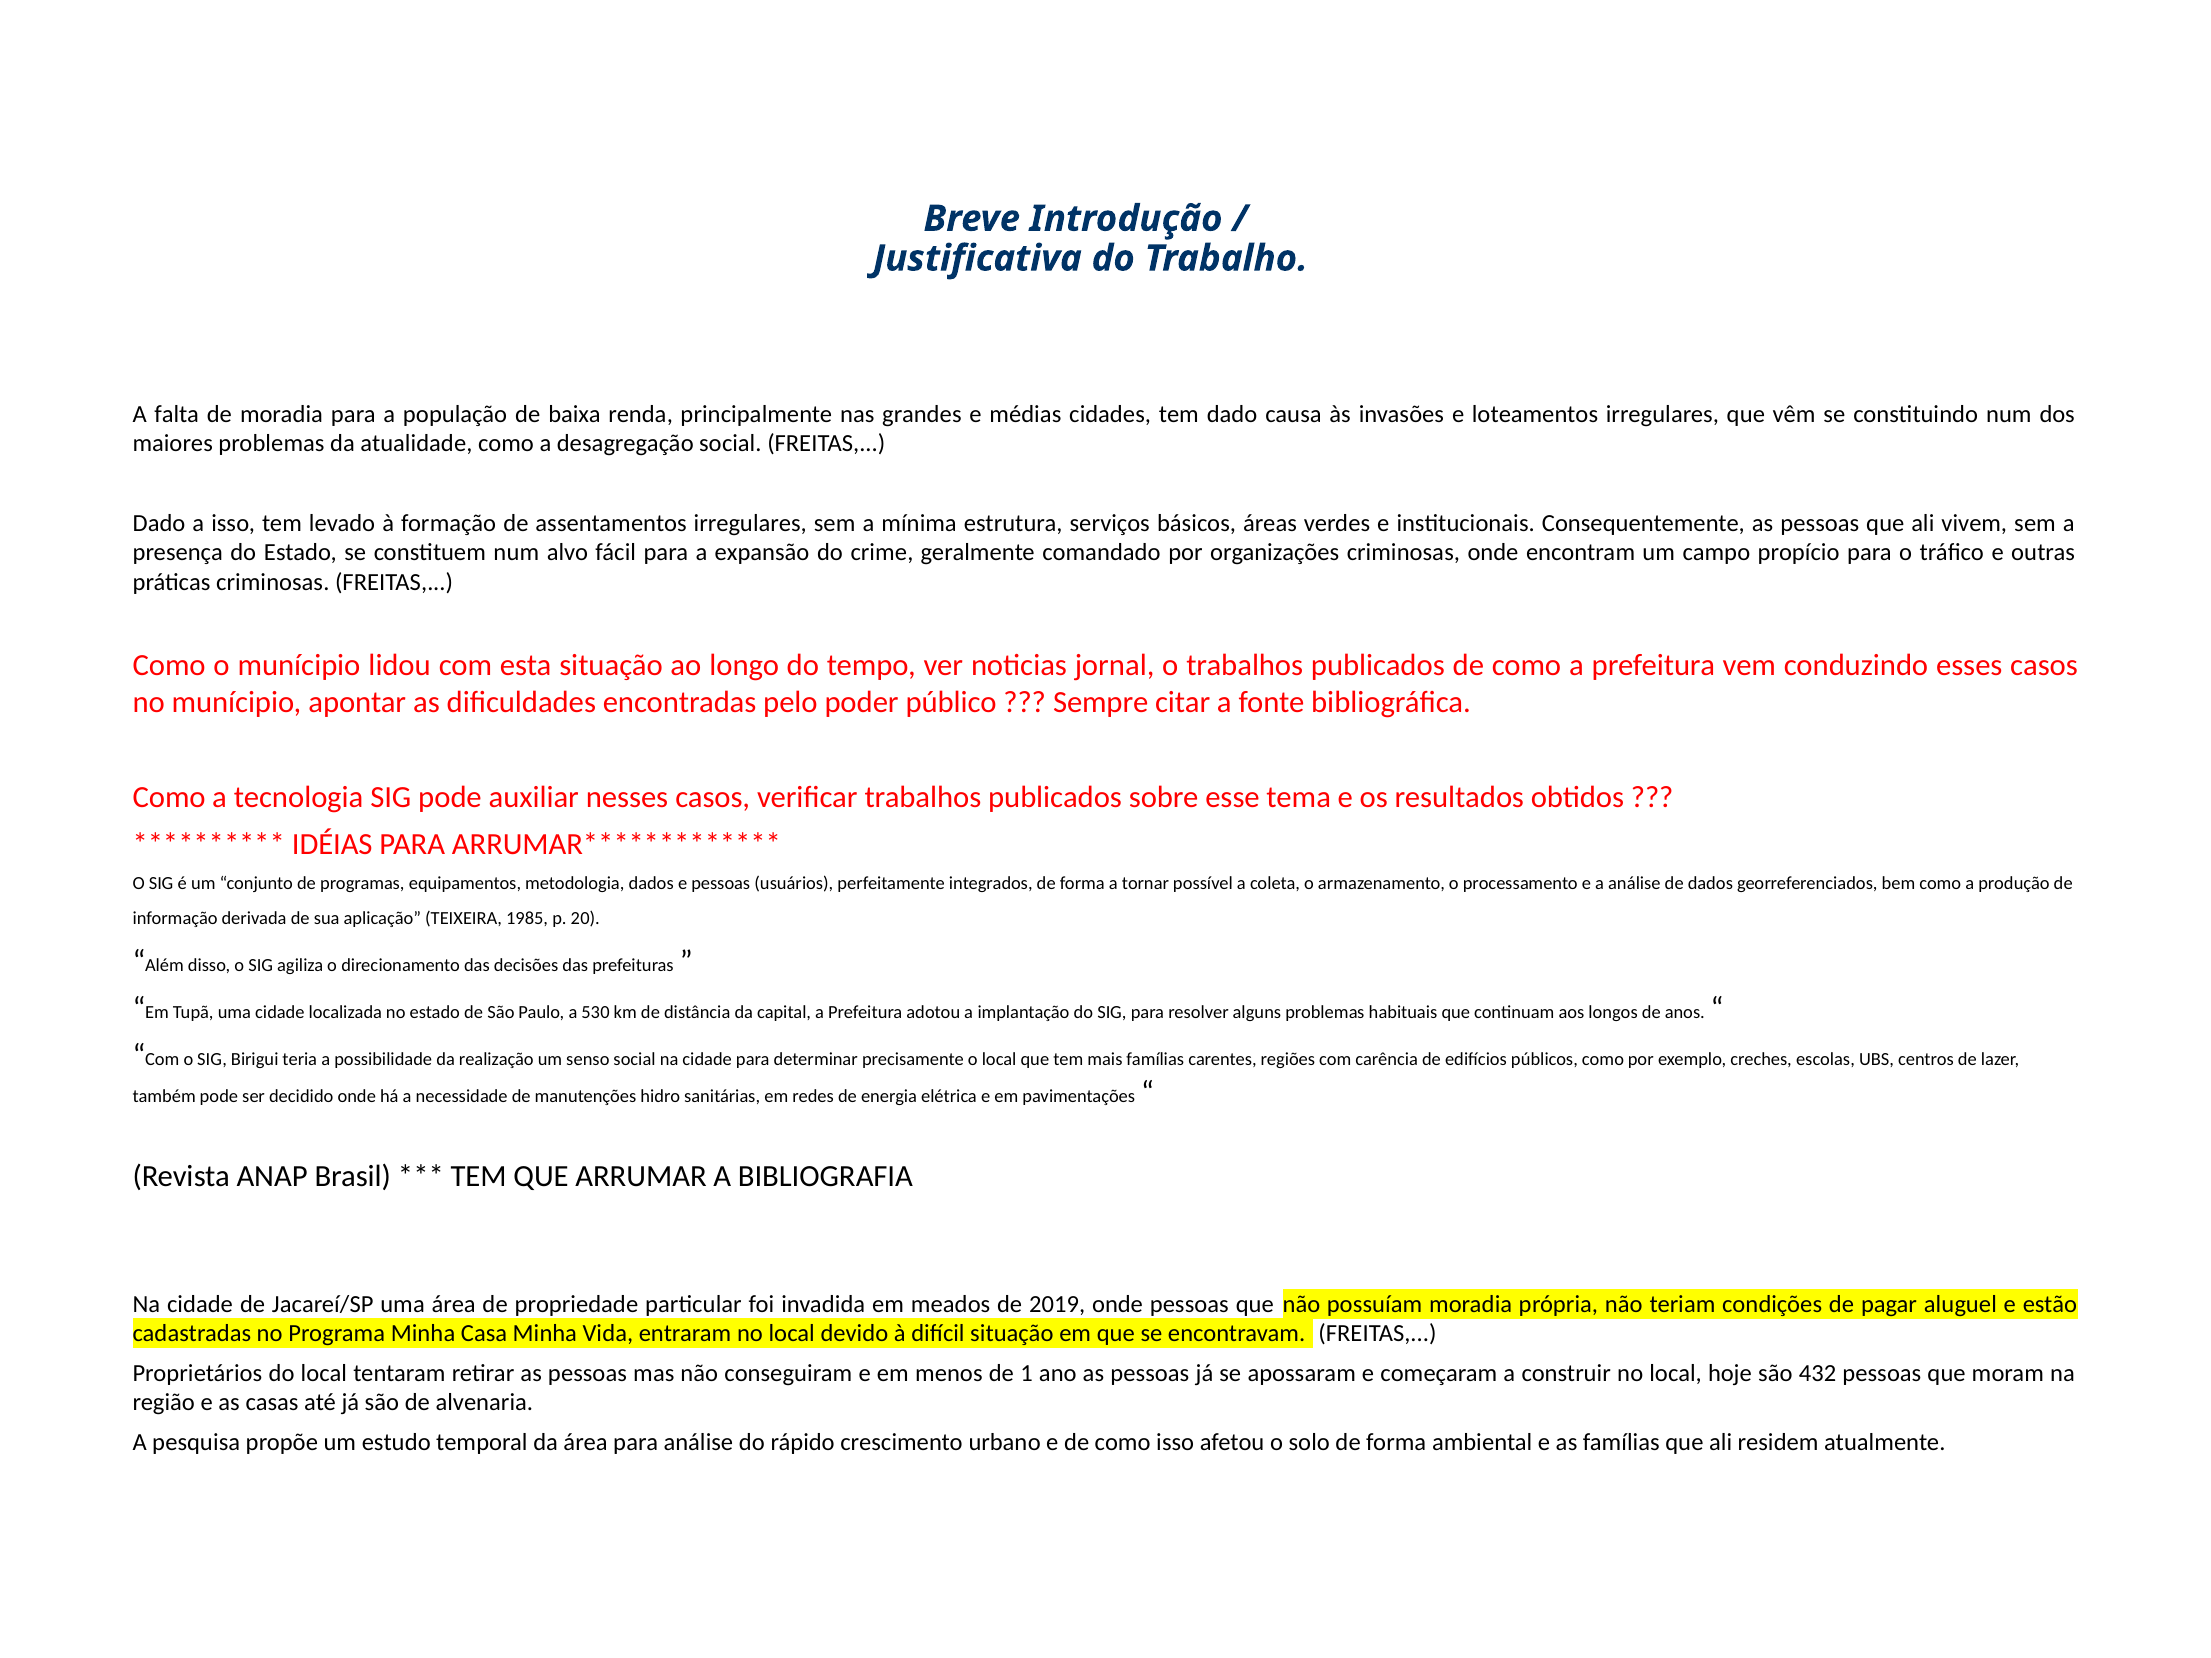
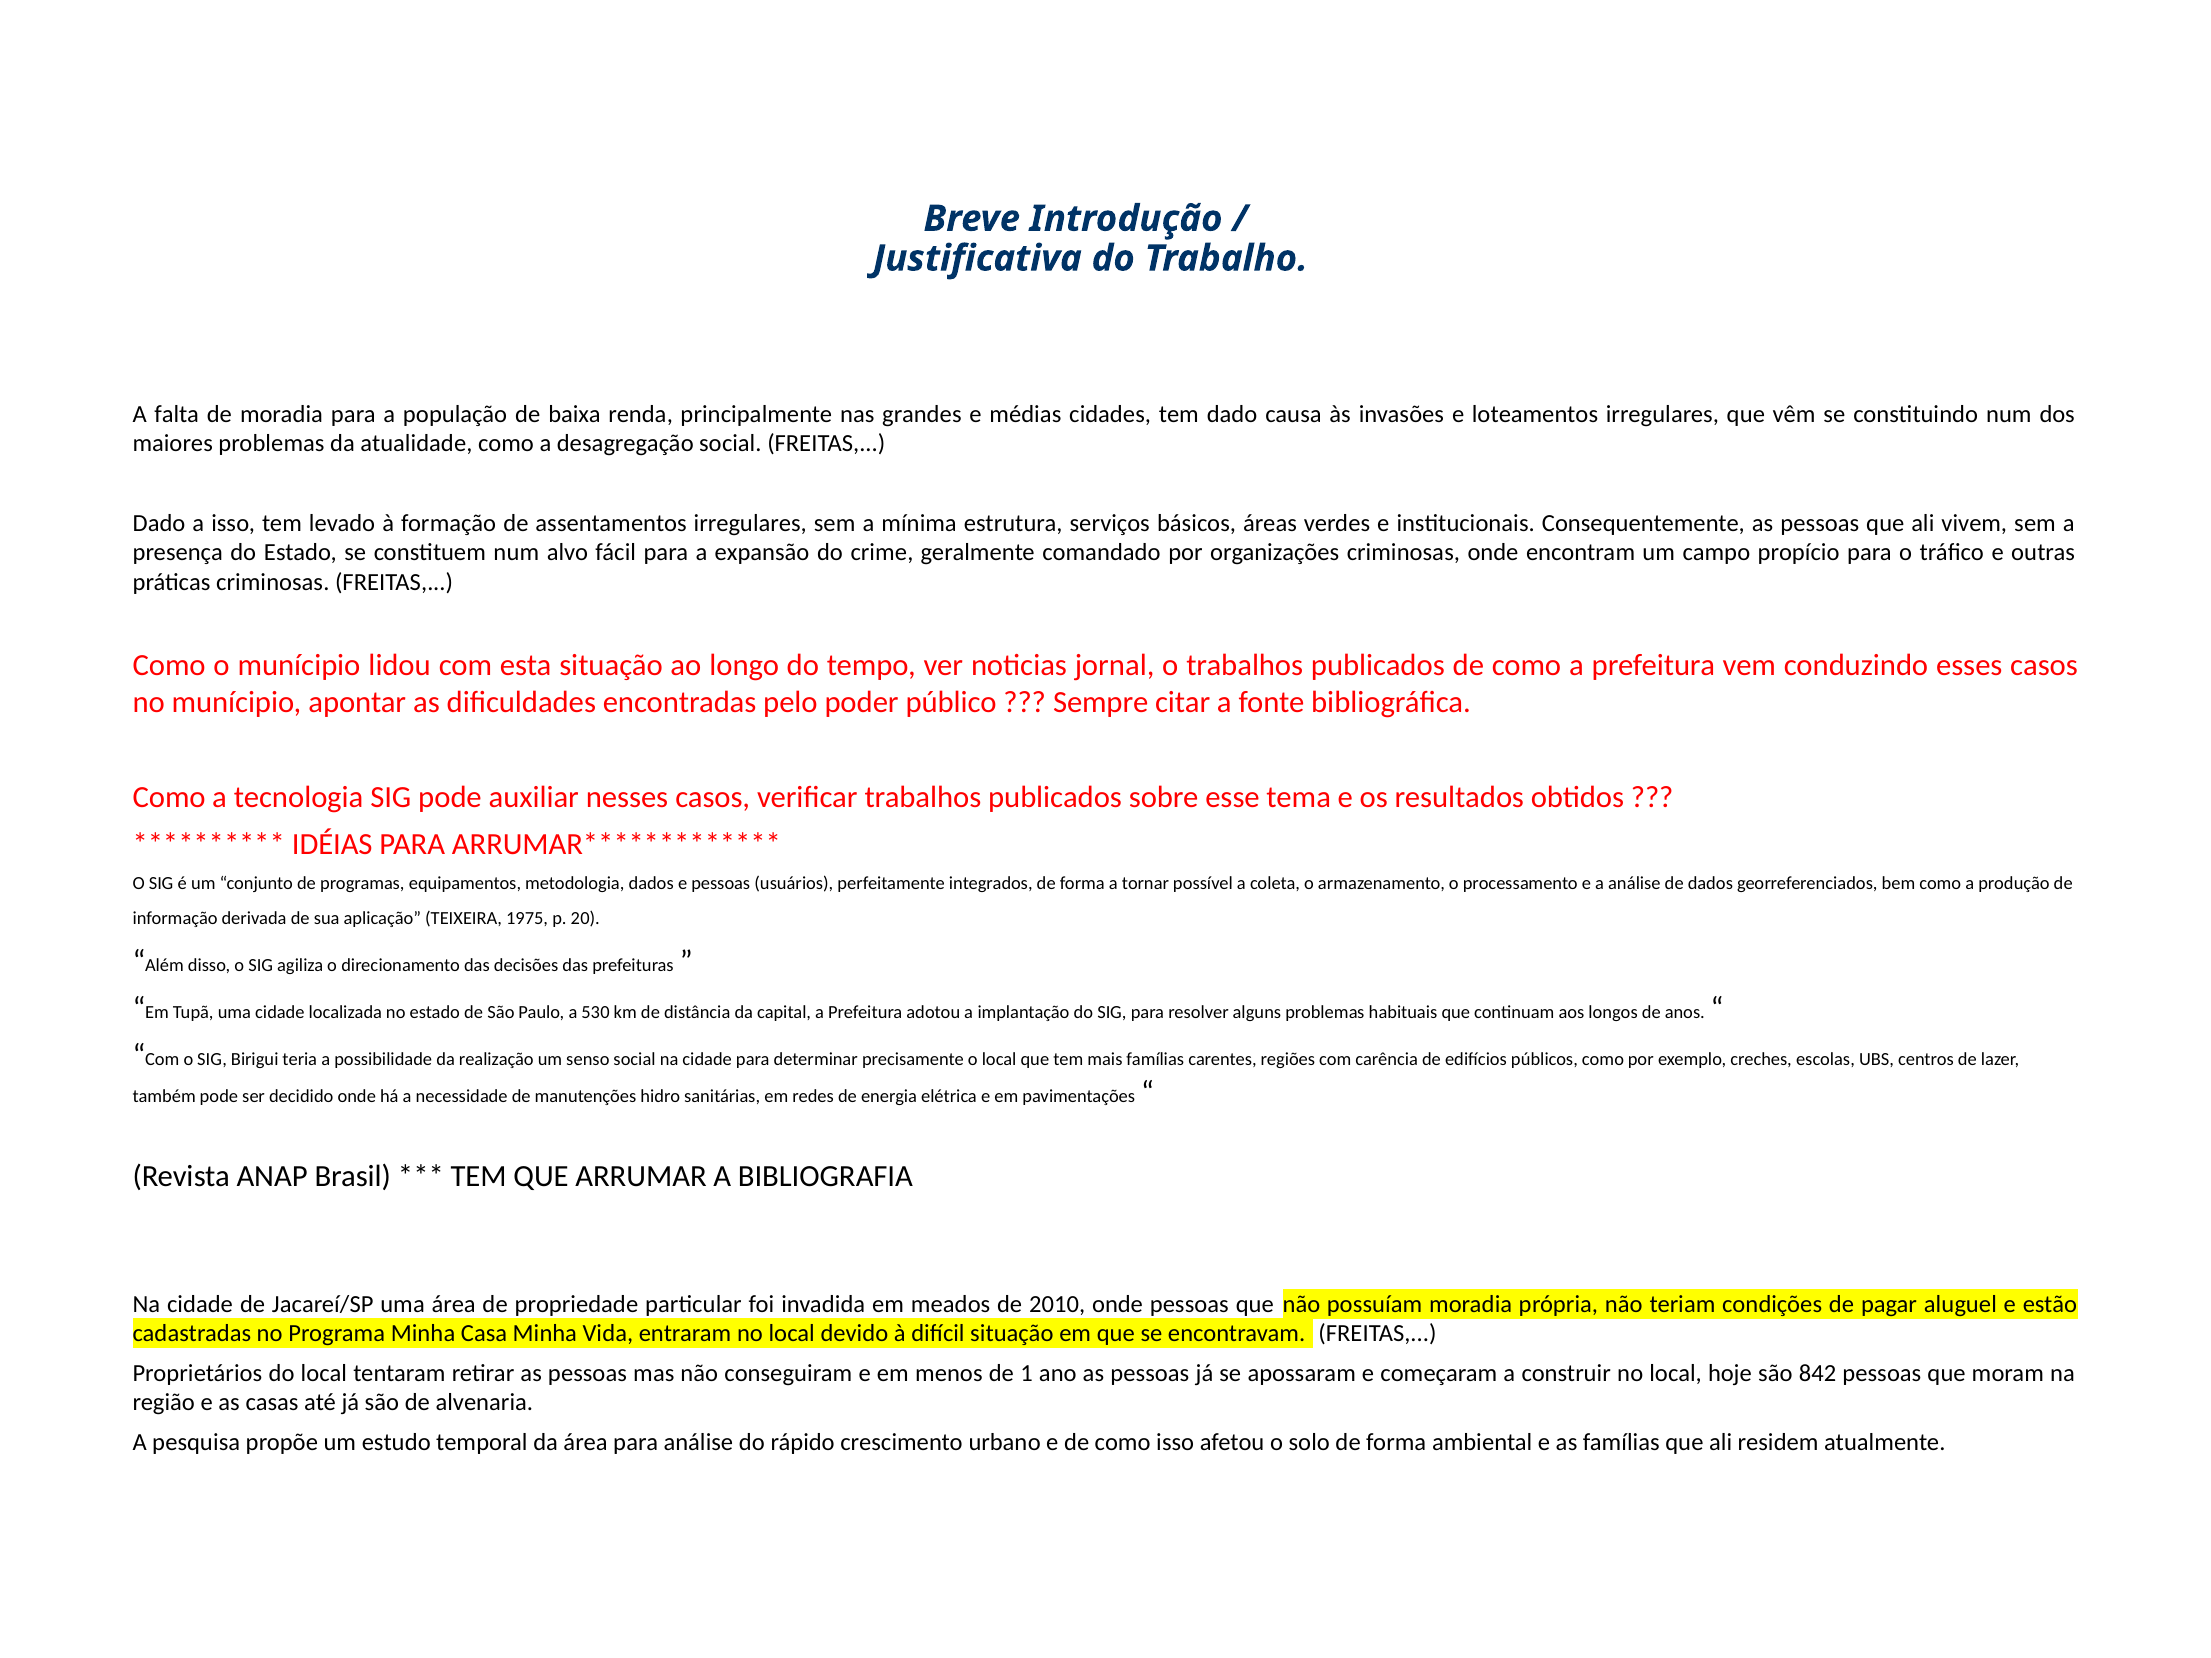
1985: 1985 -> 1975 (527, 918)
2019: 2019 -> 2010 (1057, 1304)
432: 432 -> 842 (1818, 1373)
